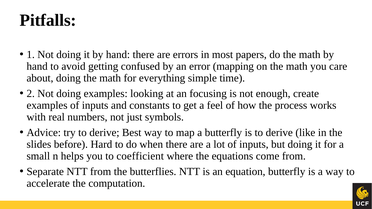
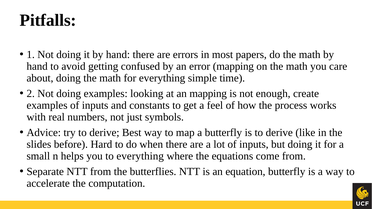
an focusing: focusing -> mapping (208, 94)
to coefficient: coefficient -> everything (140, 156)
